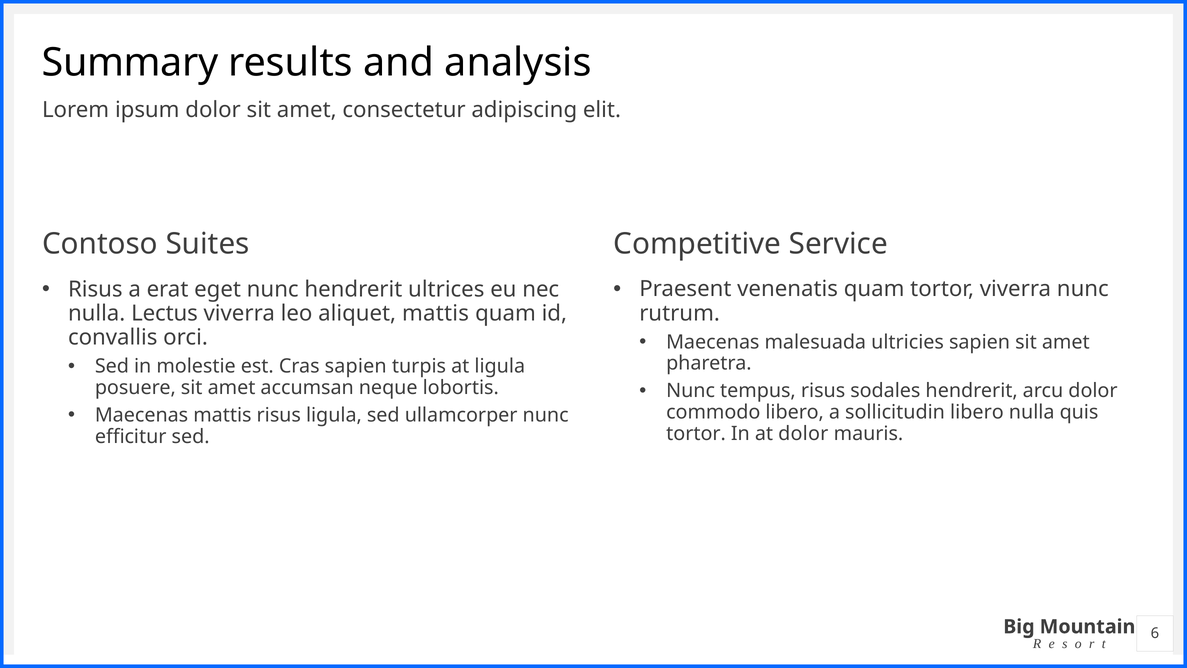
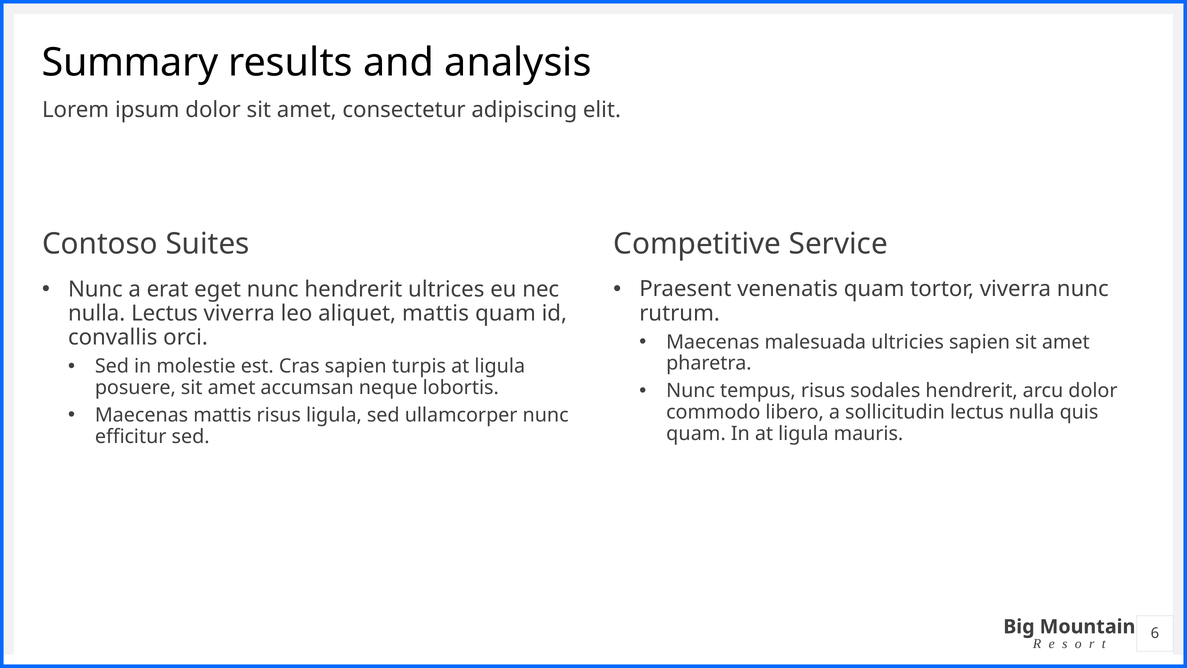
Risus: Risus -> Nunc (95, 289)
sollicitudin libero: libero -> lectus (977, 412)
tortor: tortor -> quam (696, 433)
In at dolor: dolor -> ligula (803, 433)
